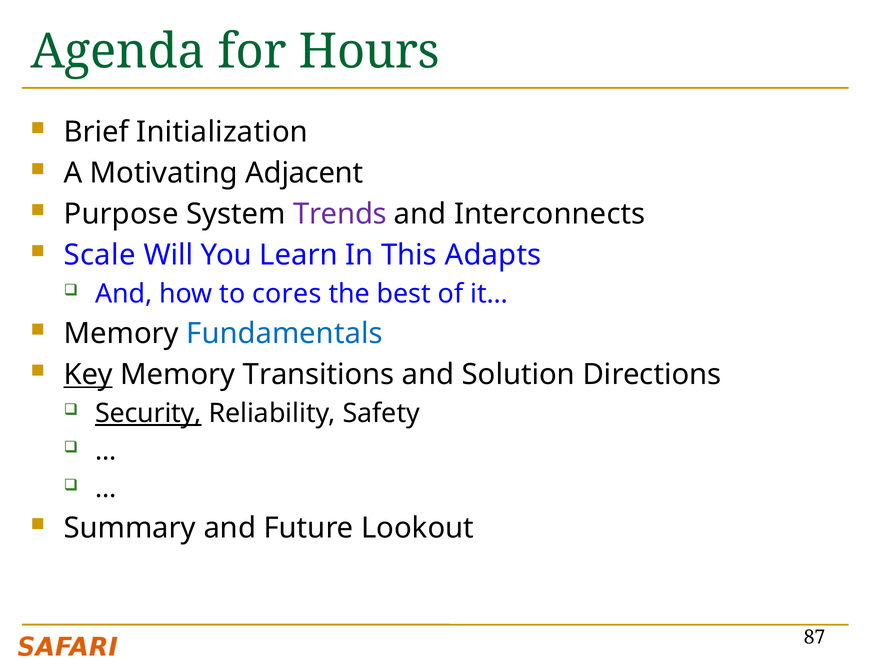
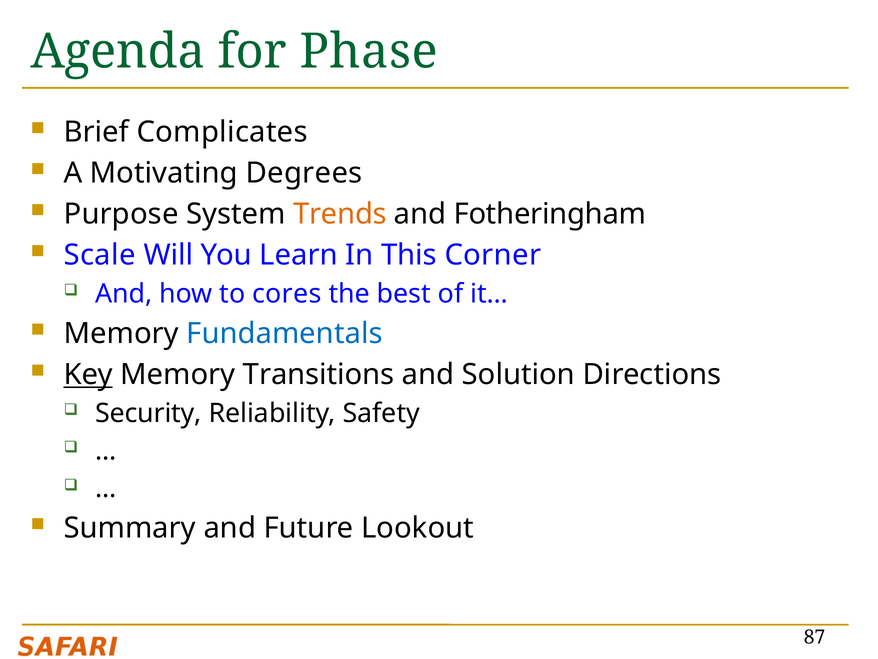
Hours: Hours -> Phase (369, 52)
Initialization: Initialization -> Complicates (222, 132)
Adjacent: Adjacent -> Degrees (304, 173)
Trends colour: purple -> orange (340, 214)
Interconnects: Interconnects -> Fotheringham (550, 214)
Adapts: Adapts -> Corner (493, 255)
Security underline: present -> none (148, 413)
